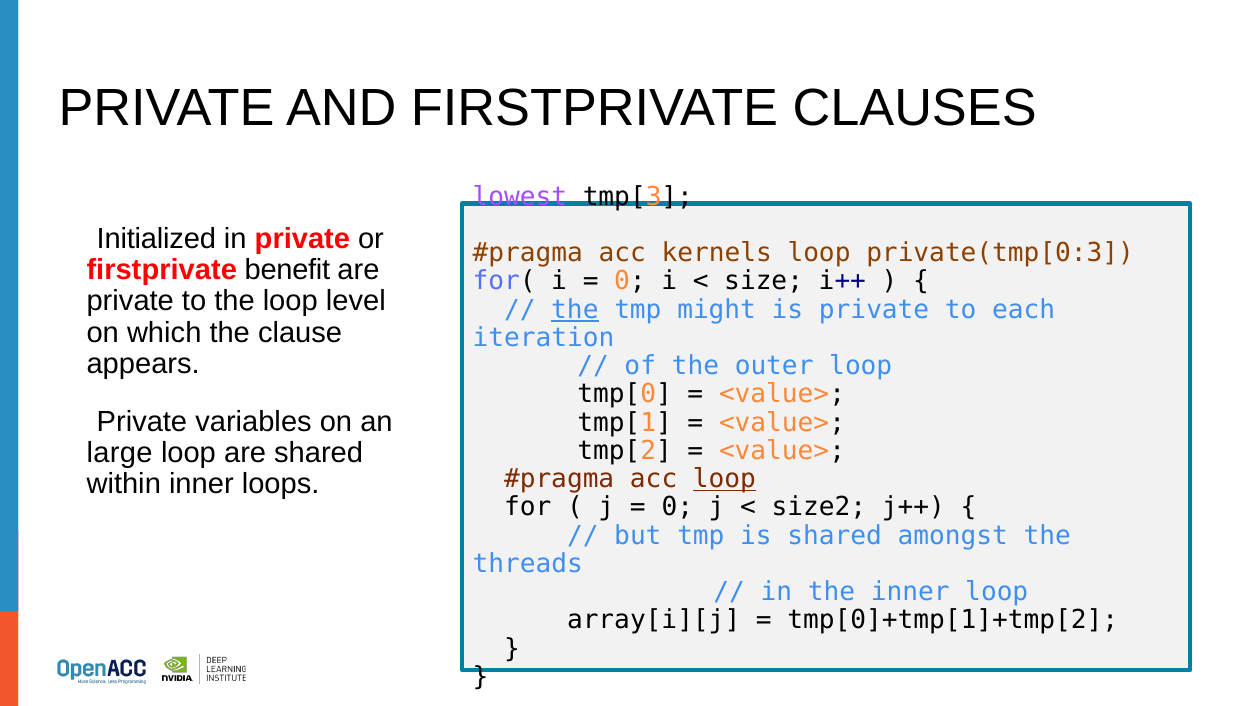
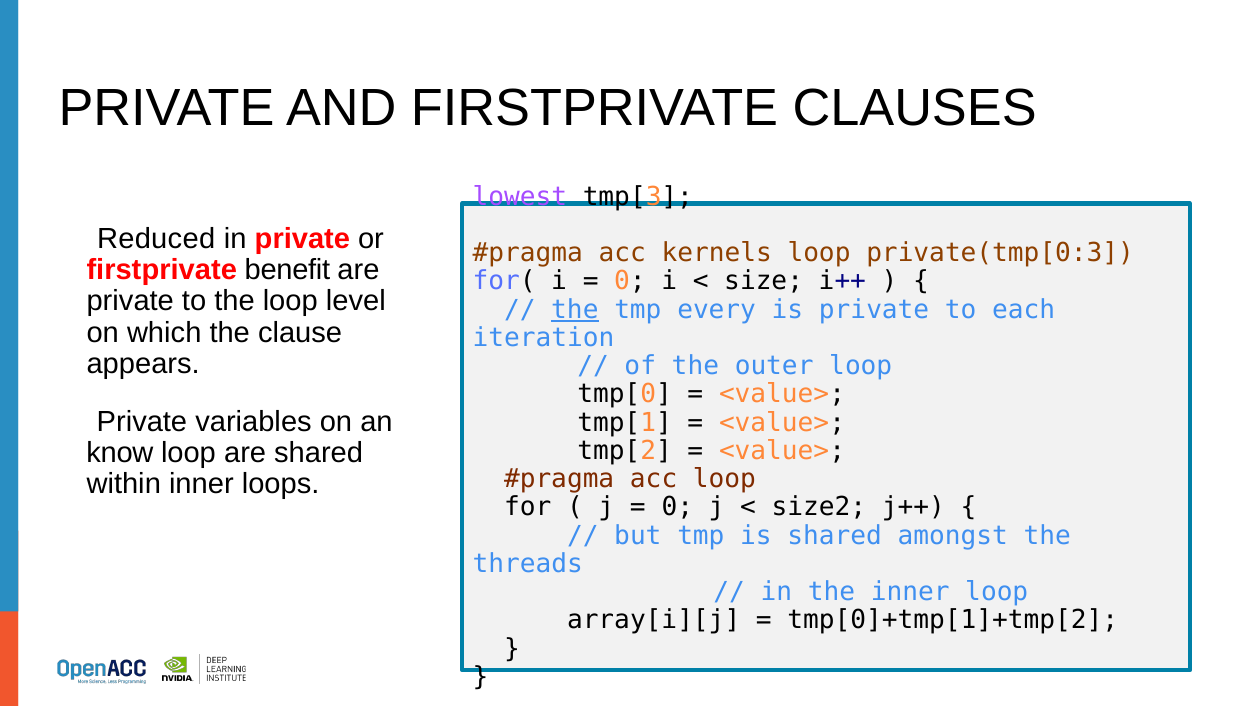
Initialized: Initialized -> Reduced (156, 239)
might: might -> every (717, 310)
large: large -> know (120, 453)
loop underline: present -> none (724, 479)
